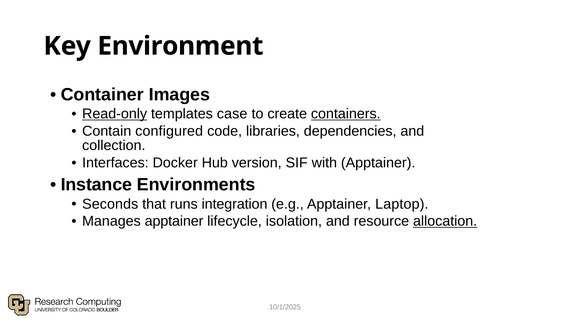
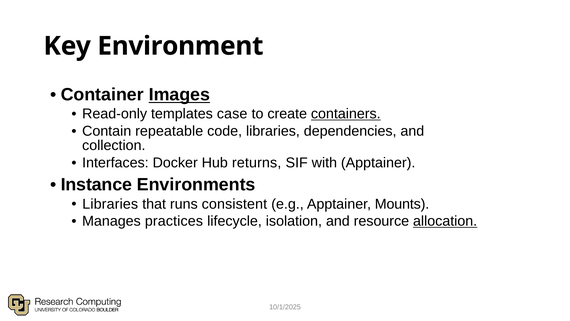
Images underline: none -> present (179, 95)
Read-only underline: present -> none (115, 114)
configured: configured -> repeatable (169, 131)
version: version -> returns (257, 163)
Seconds: Seconds -> Libraries (110, 204)
integration: integration -> consistent (234, 204)
Laptop: Laptop -> Mounts (402, 204)
Manages apptainer: apptainer -> practices (174, 221)
